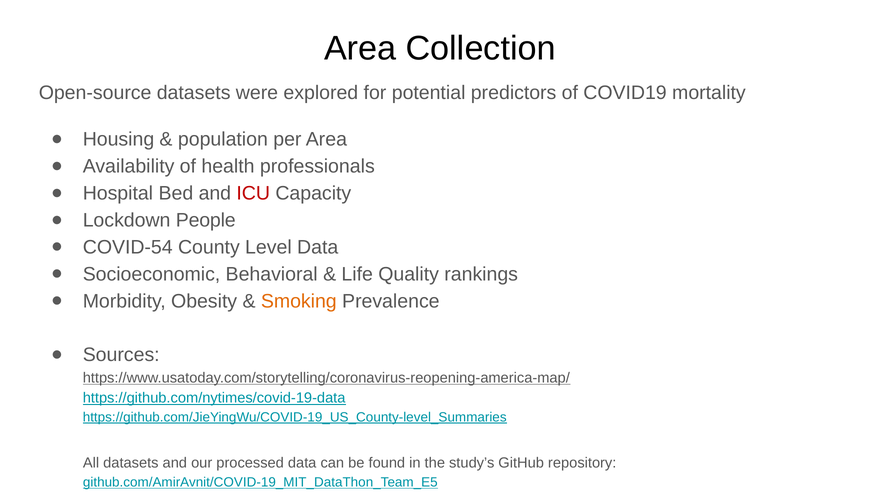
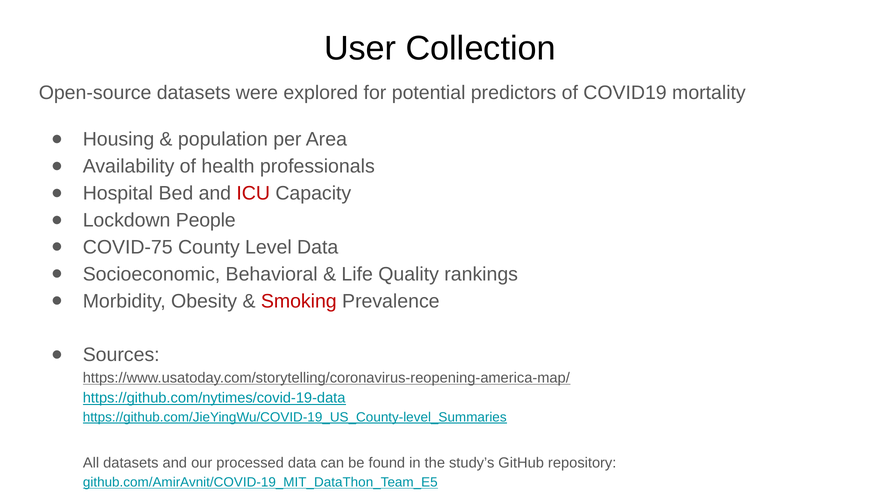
Area: Area -> User (360, 49)
COVID-54: COVID-54 -> COVID-75 (128, 247)
Smoking colour: orange -> red (299, 301)
